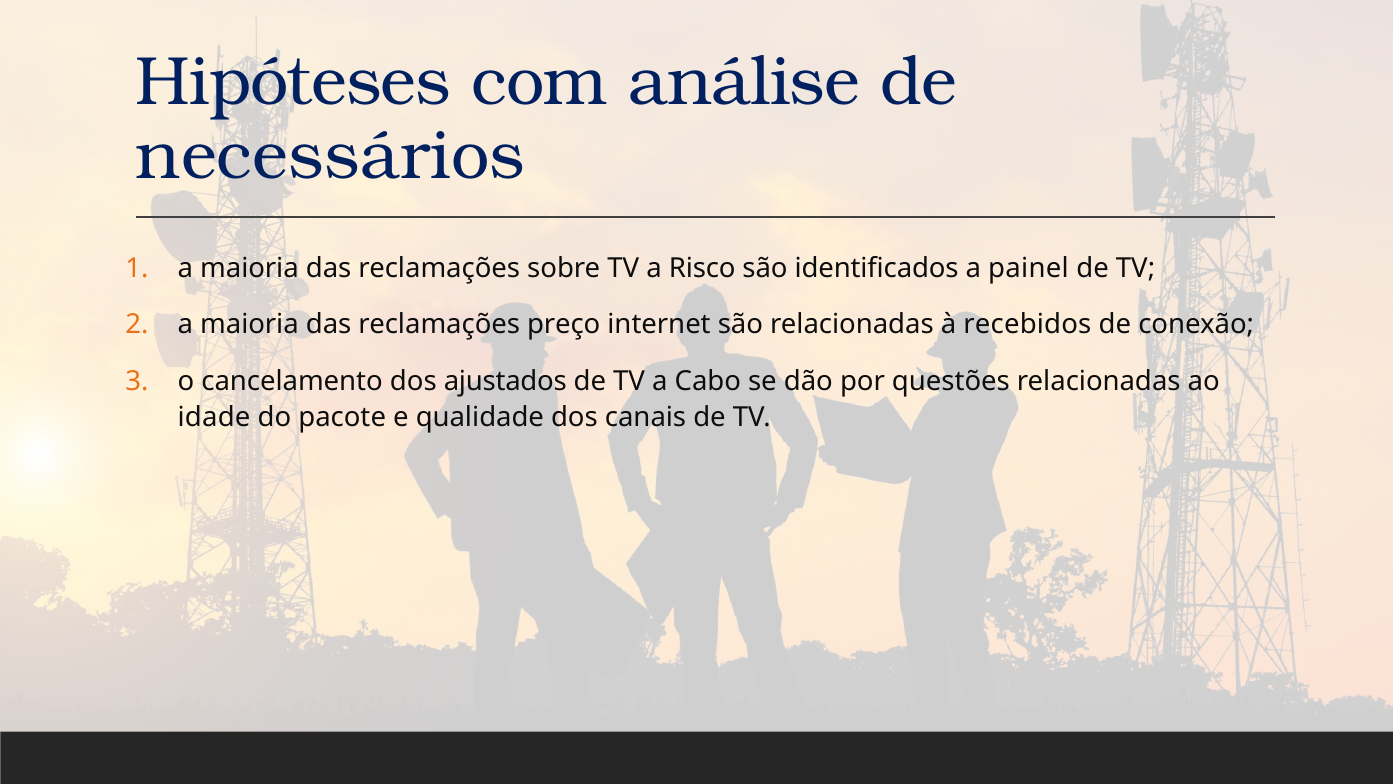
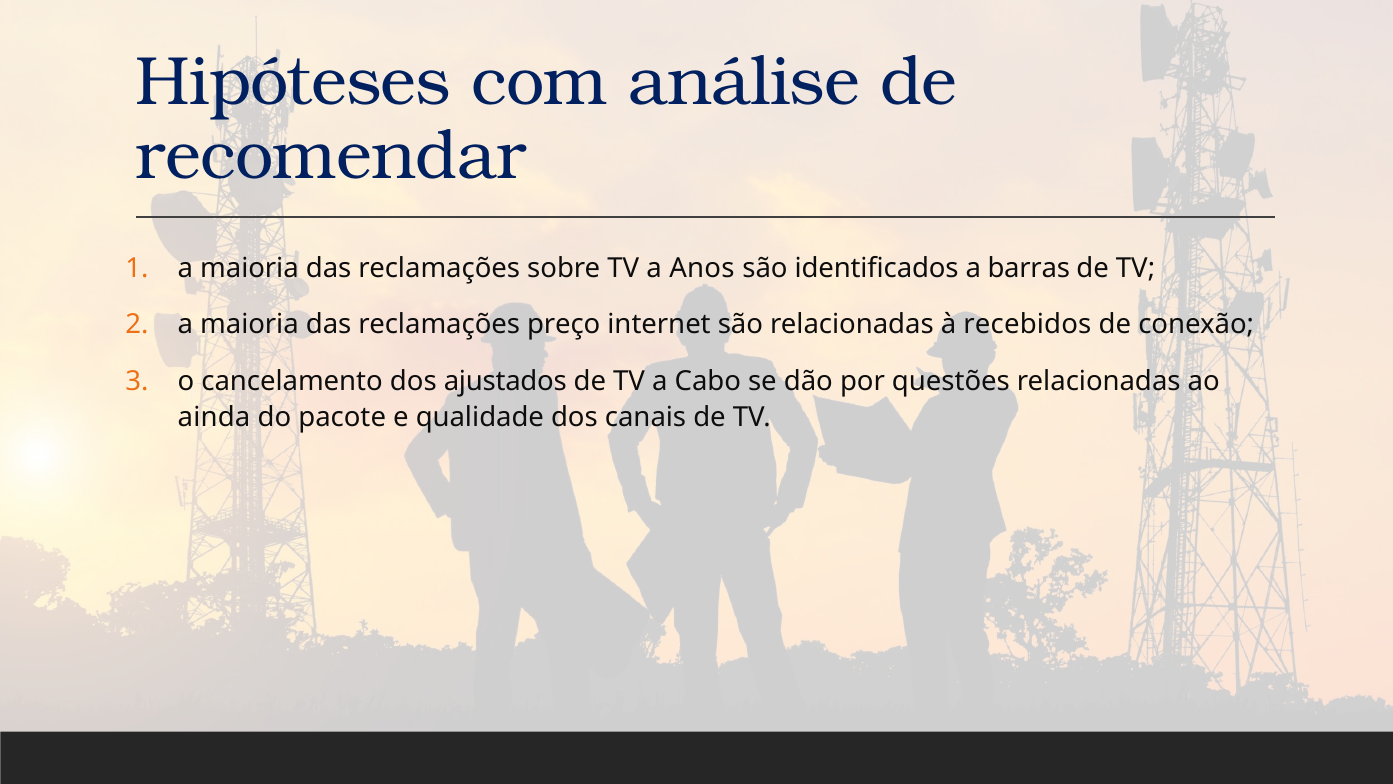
necessários: necessários -> recomendar (331, 156)
Risco: Risco -> Anos (702, 268)
painel: painel -> barras (1029, 268)
idade: idade -> ainda (214, 418)
